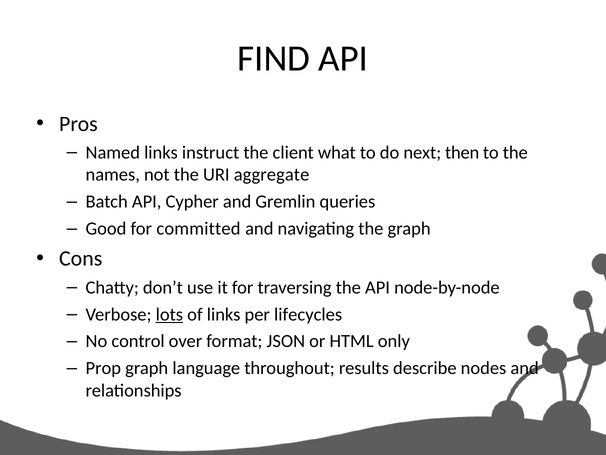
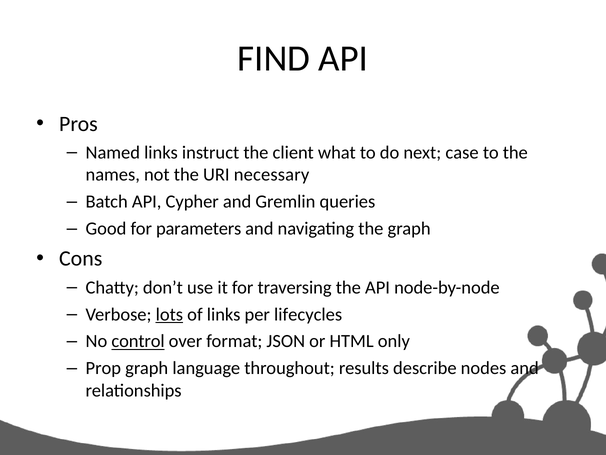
then: then -> case (462, 152)
aggregate: aggregate -> necessary (272, 175)
committed: committed -> parameters (199, 229)
control underline: none -> present (138, 341)
